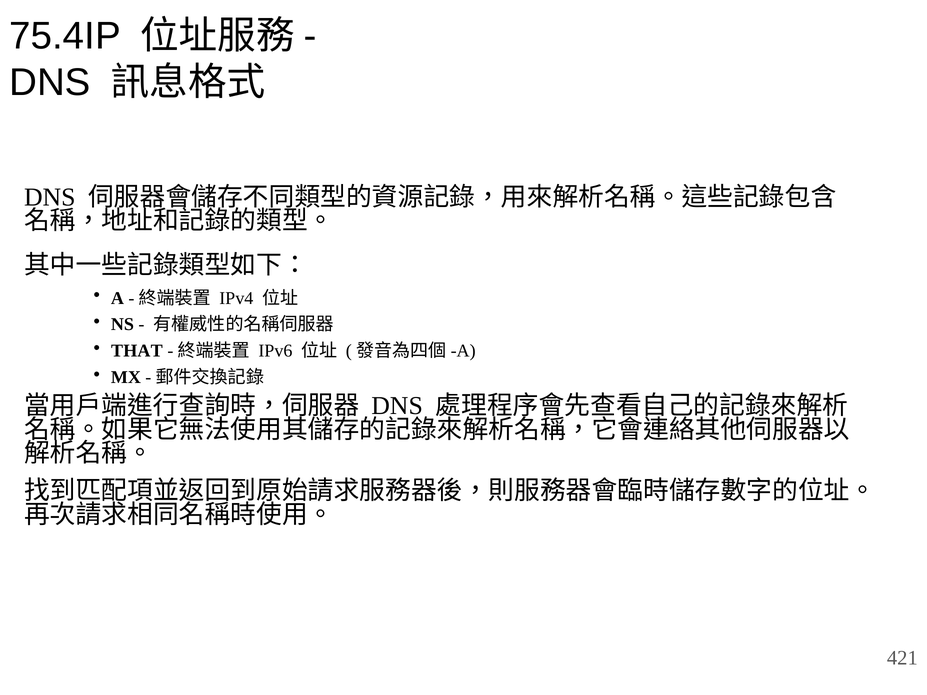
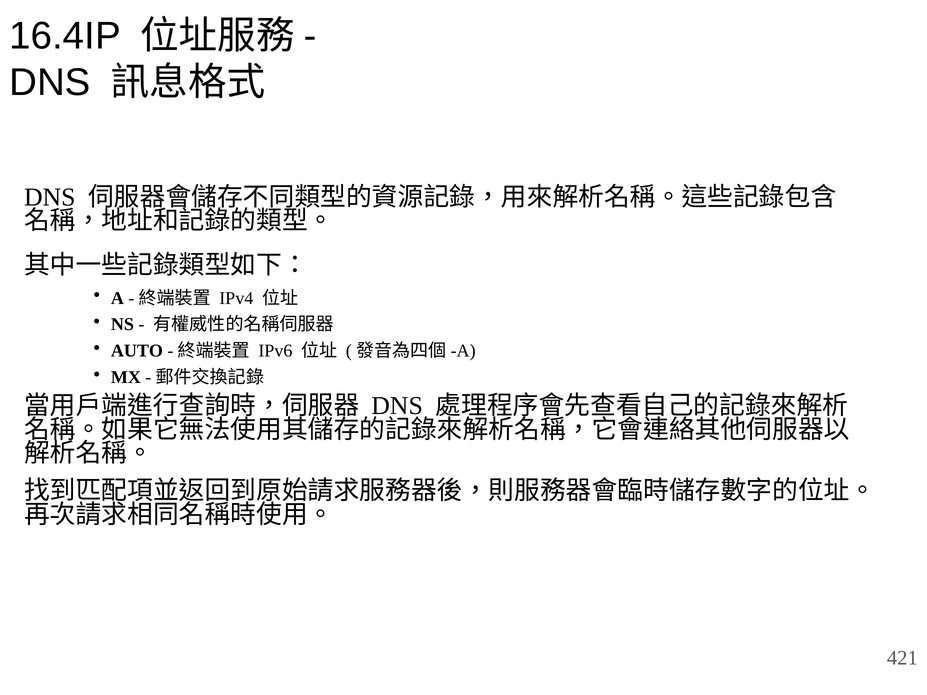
75.4IP: 75.4IP -> 16.4IP (65, 36)
THAT: THAT -> AUTO (137, 351)
